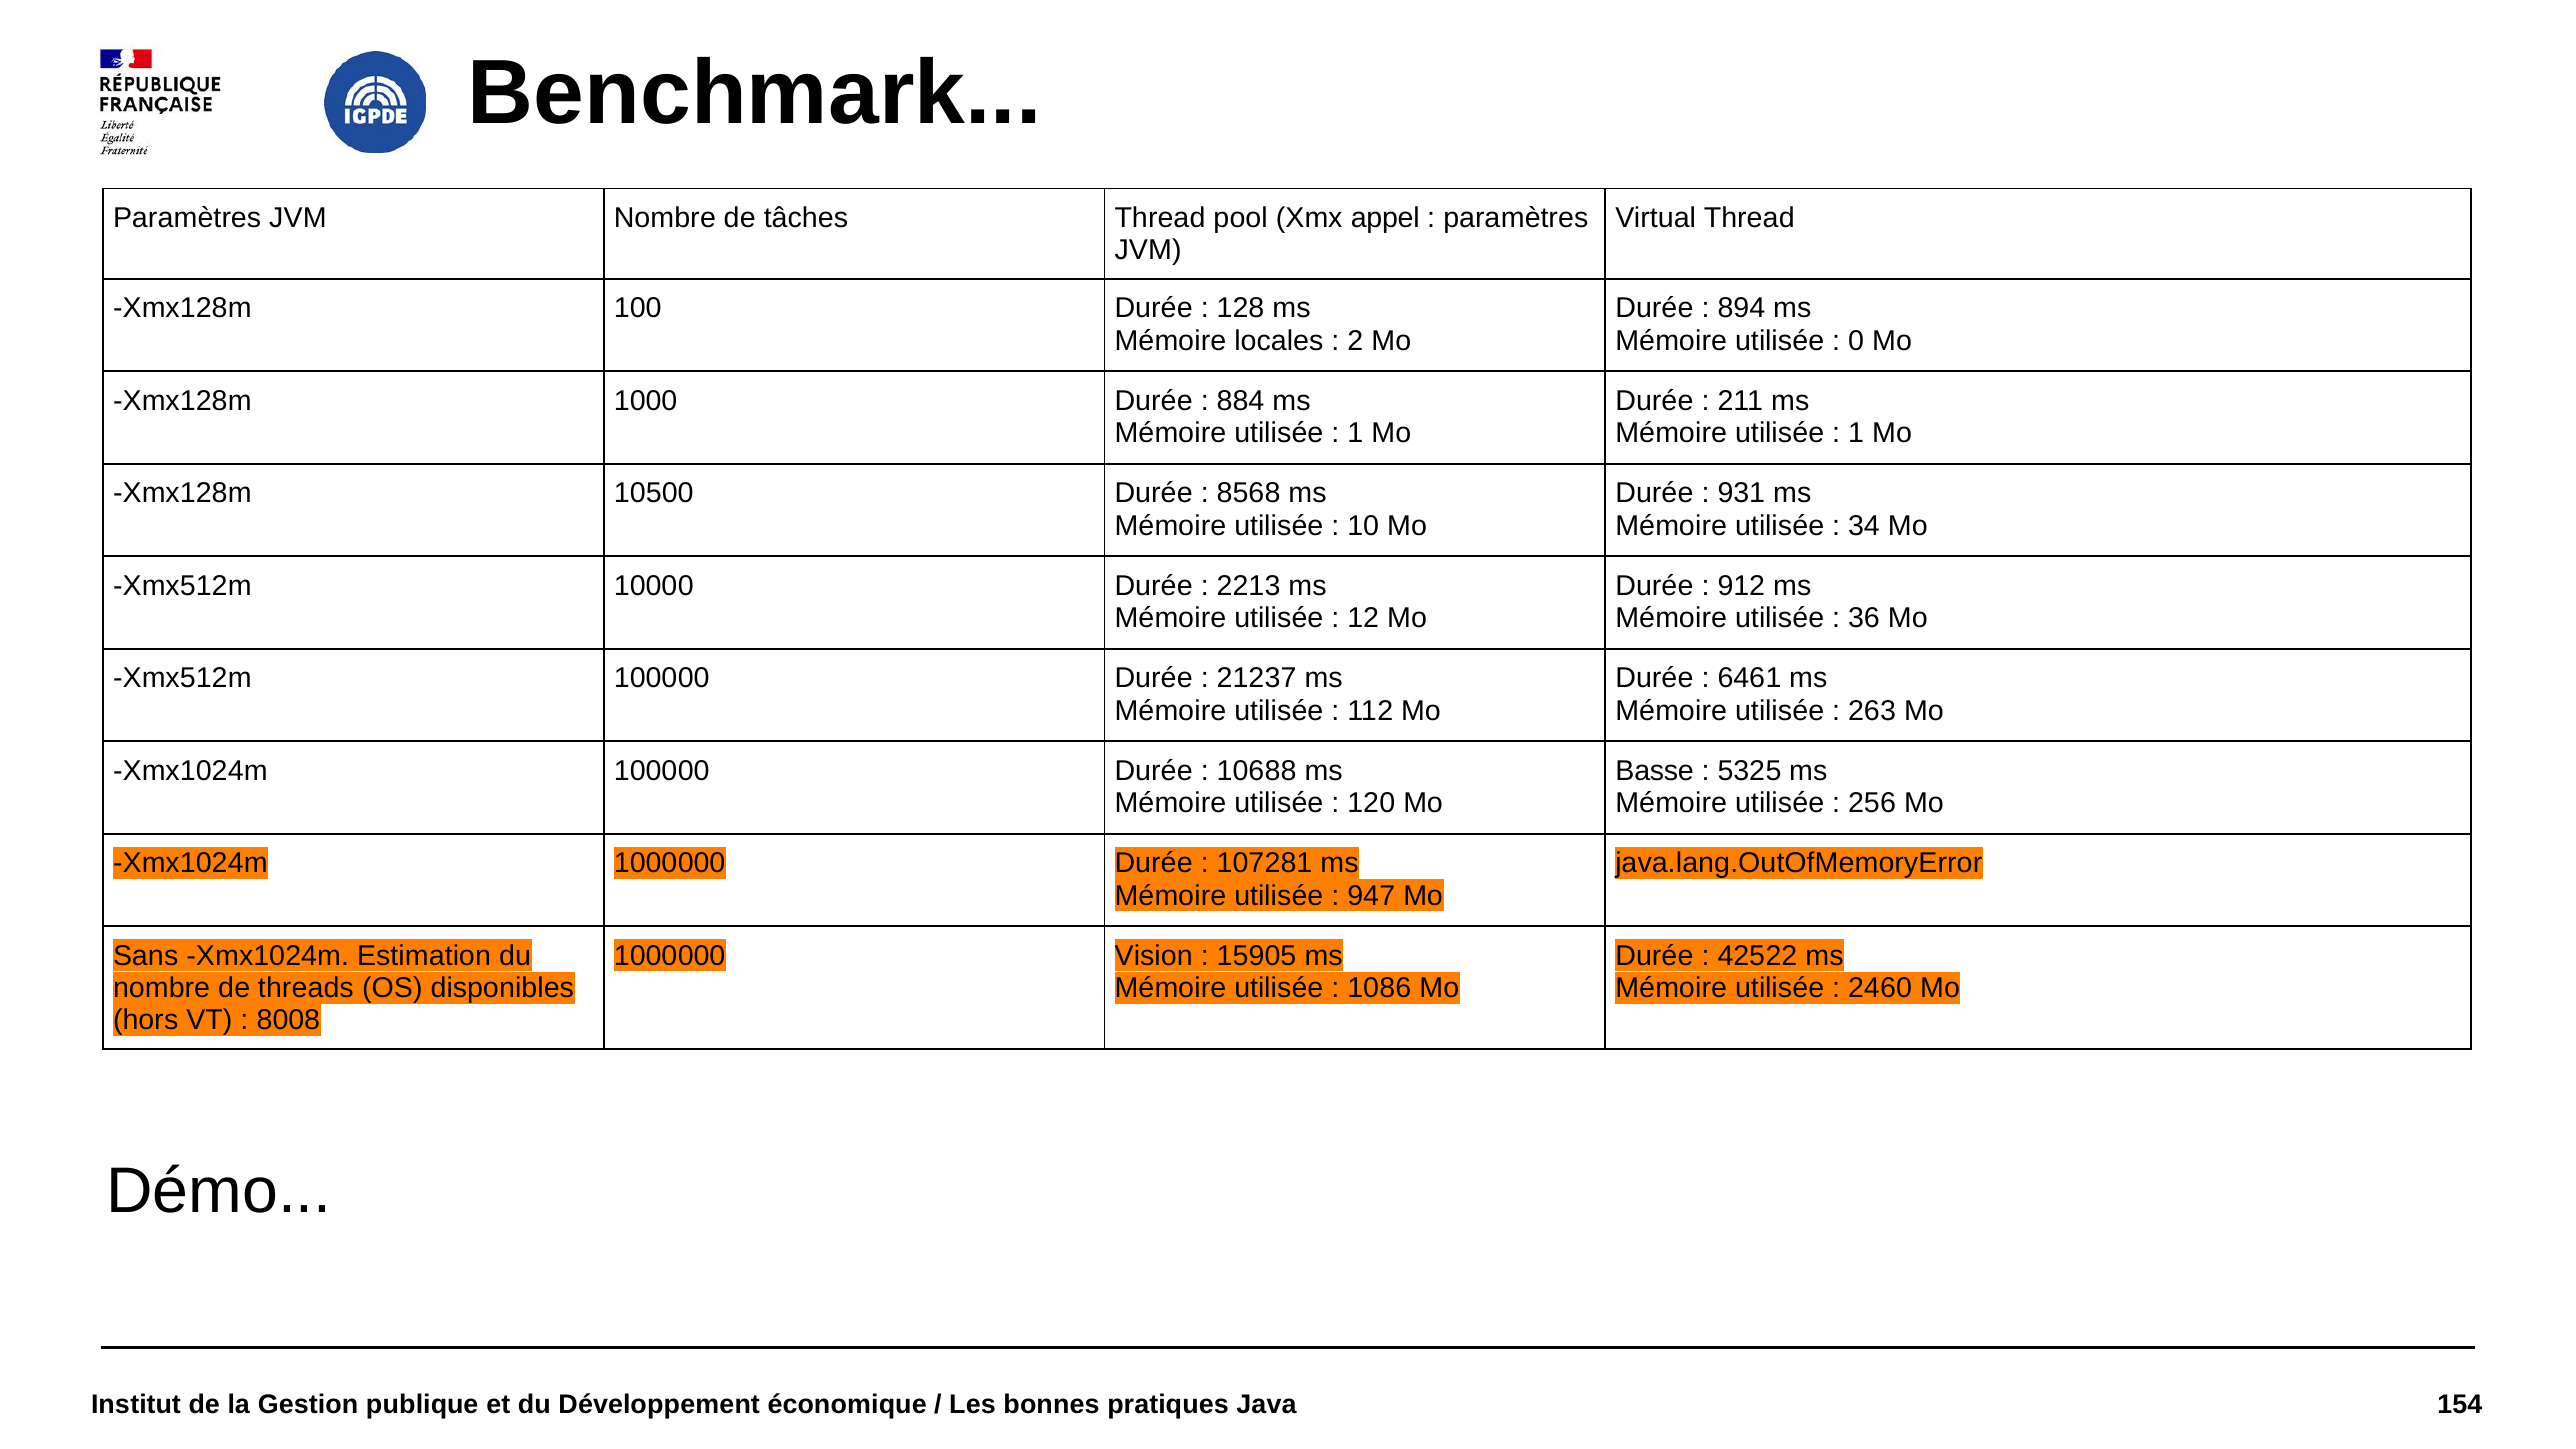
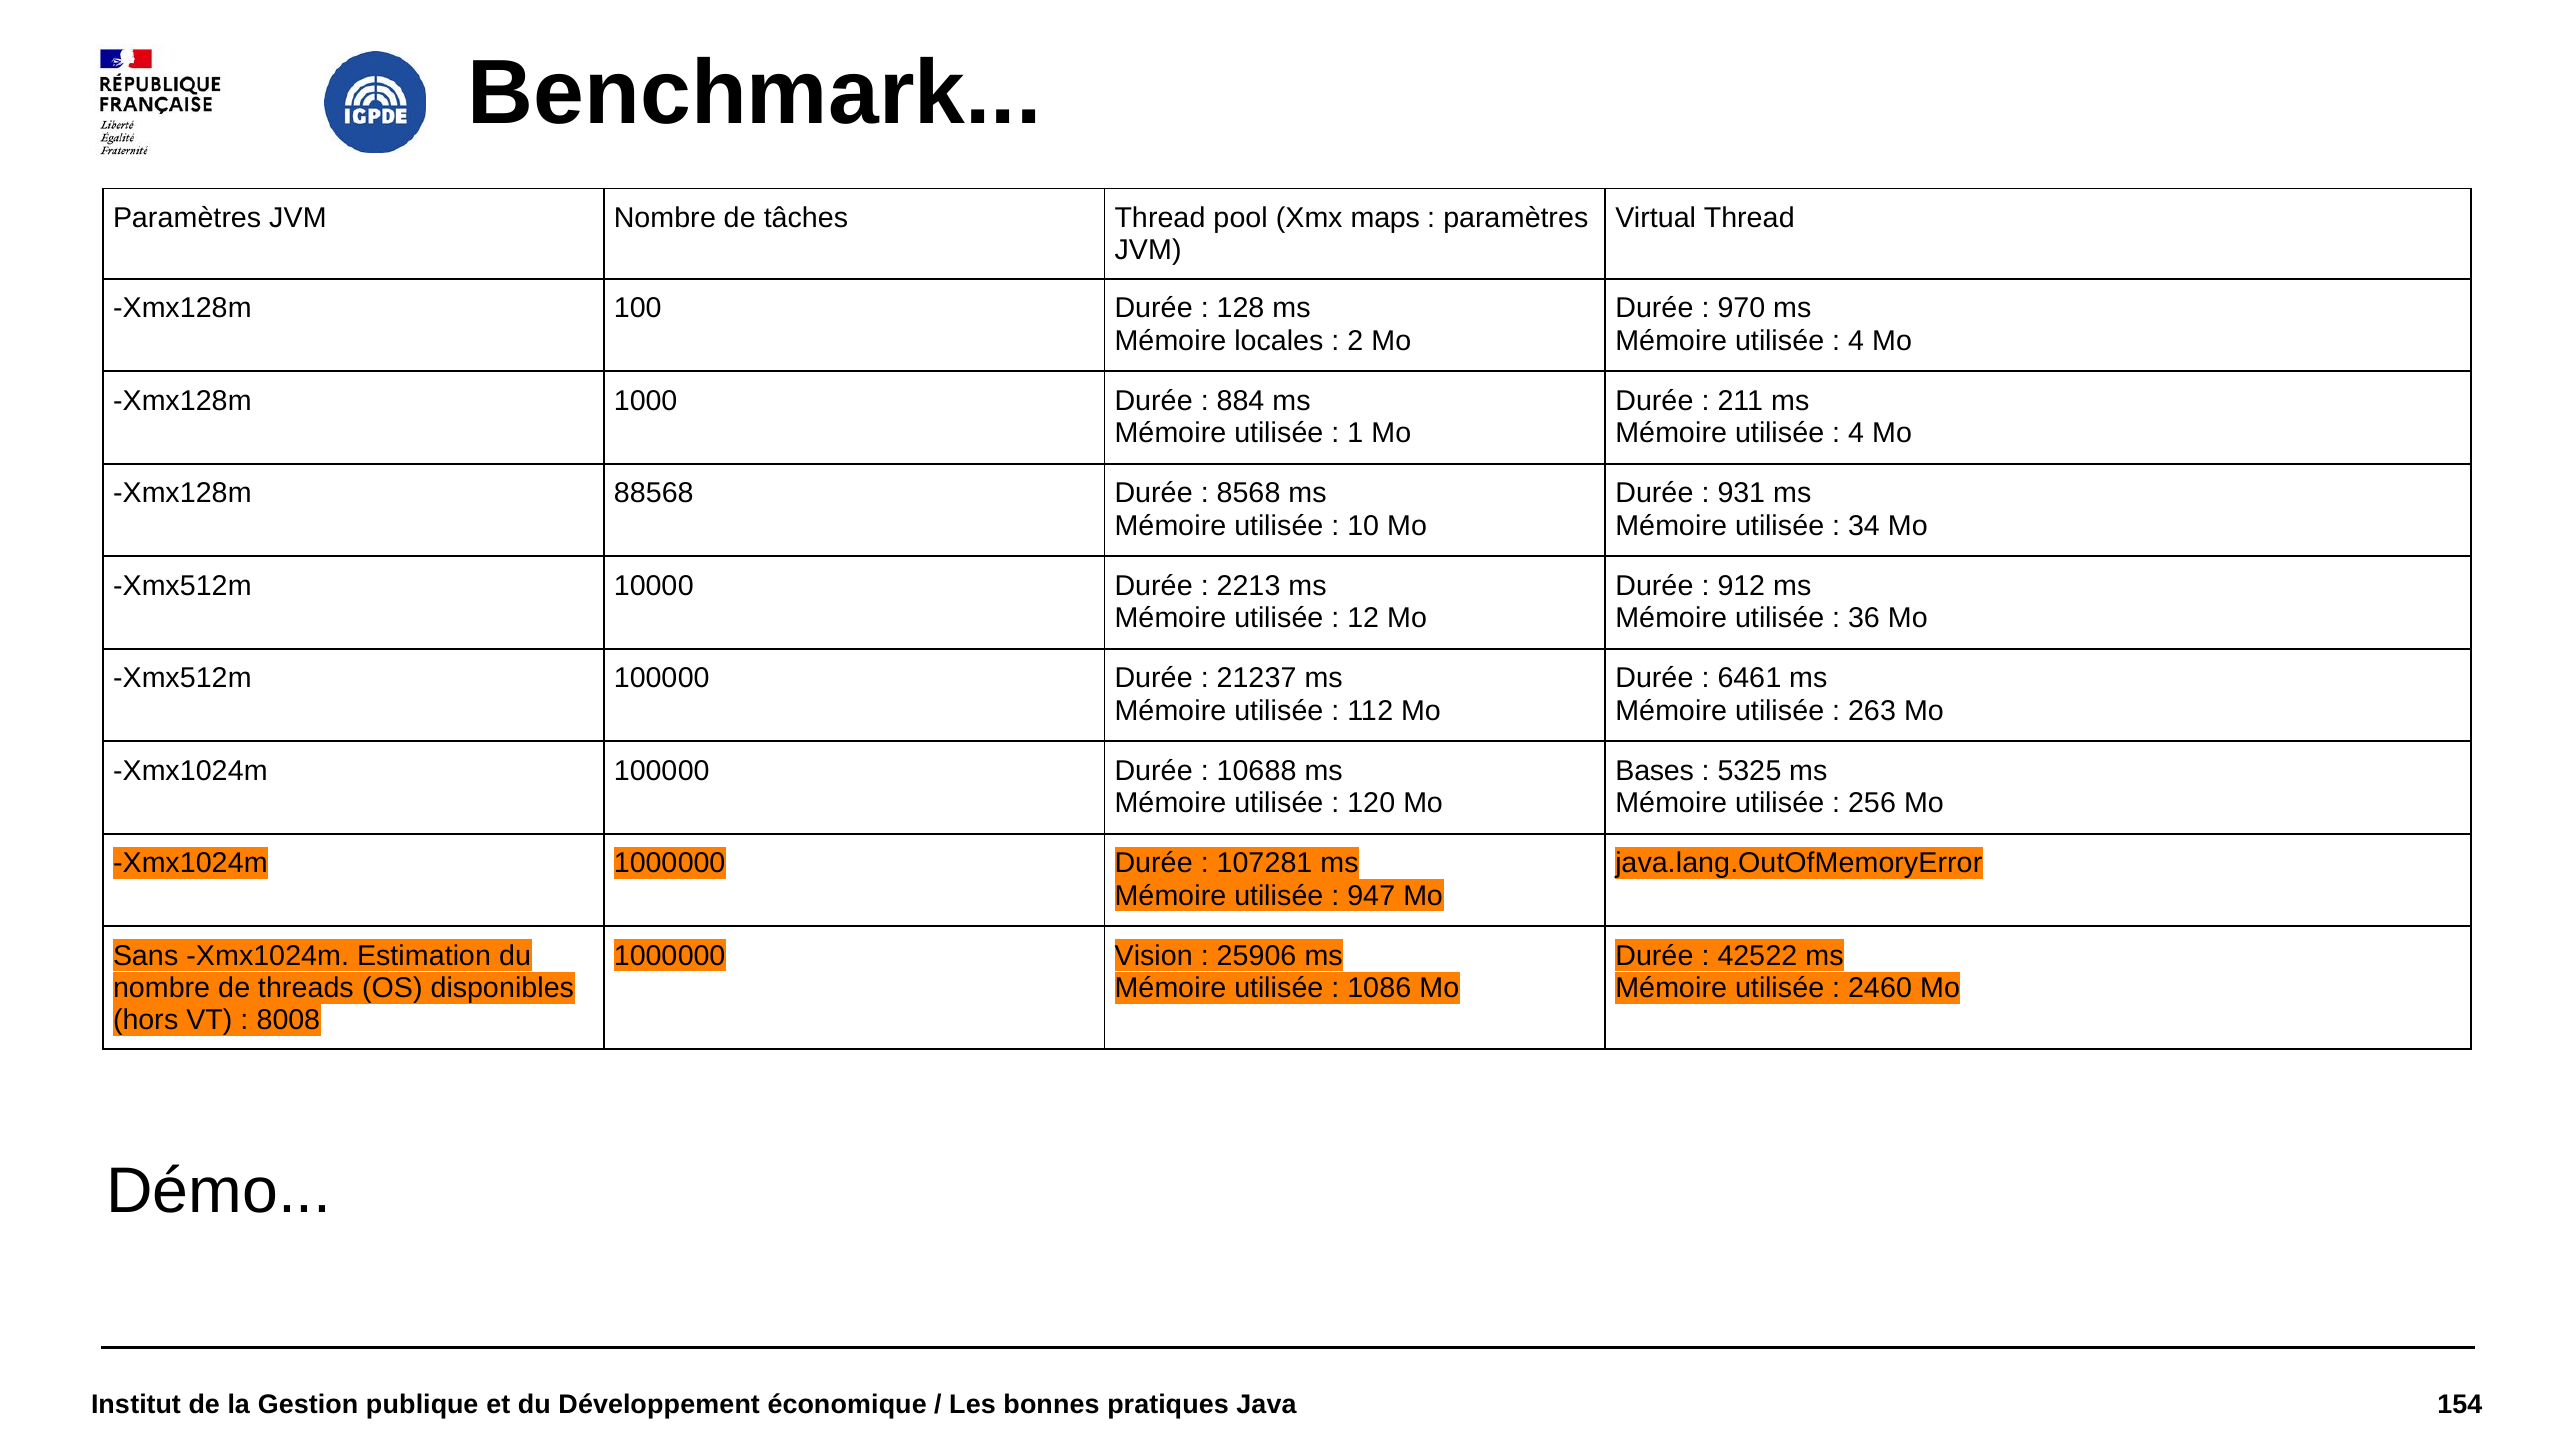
appel: appel -> maps (1385, 218)
894: 894 -> 970 (1741, 308)
0: 0 -> 4 (1856, 341)
1: 1 -> 4 (1856, 433)
10500: 10500 -> 88568 (654, 493)
Basse: Basse -> Bases (1655, 771)
15905: 15905 -> 25906 (1257, 956)
